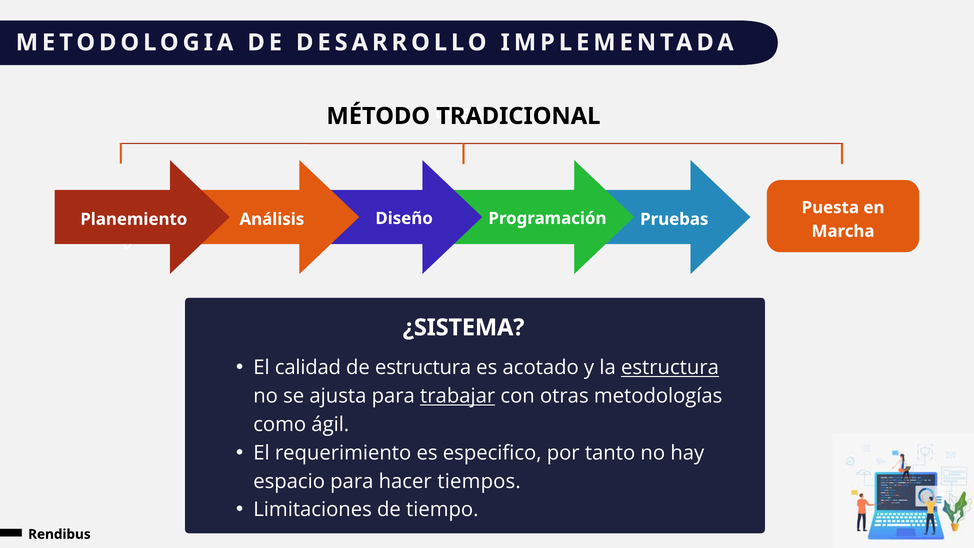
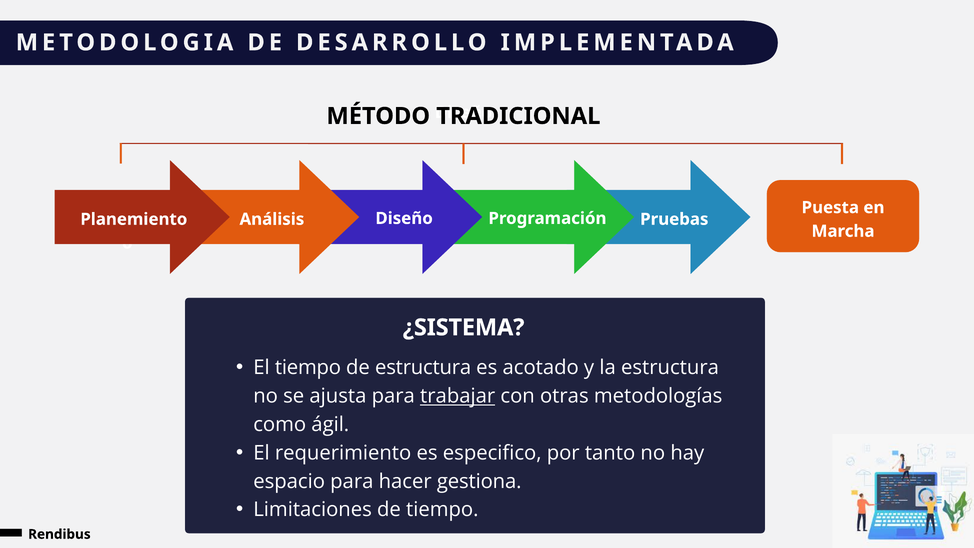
El calidad: calidad -> tiempo (308, 368)
estructura underline: present -> none (670, 368)
tiempos: tiempos -> gestiona (479, 481)
